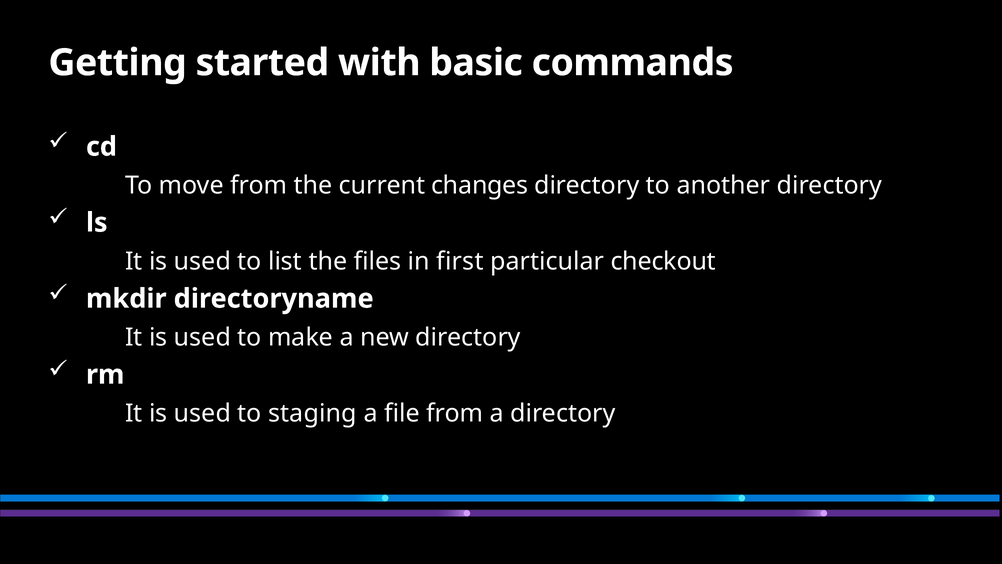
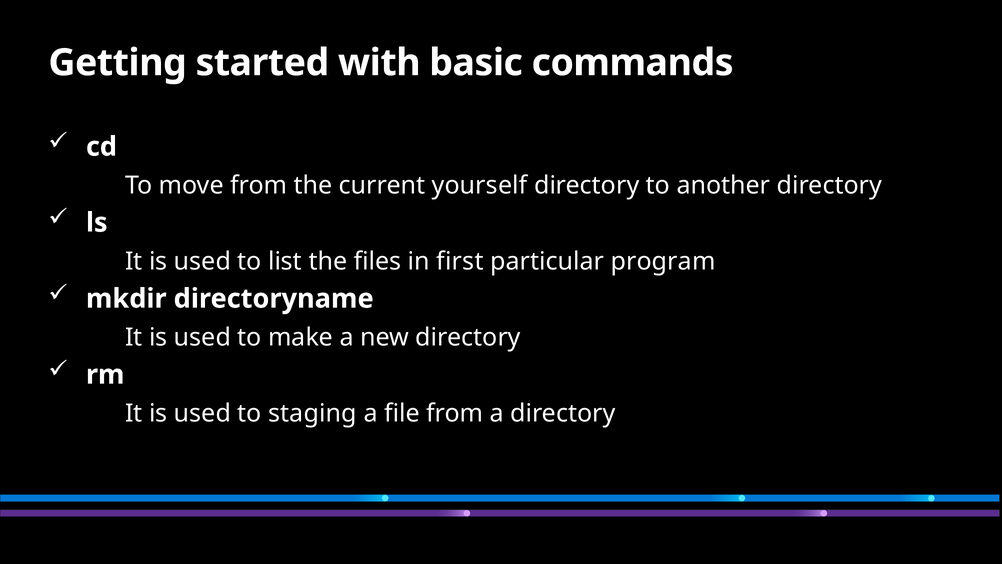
changes: changes -> yourself (480, 185)
checkout: checkout -> program (663, 261)
